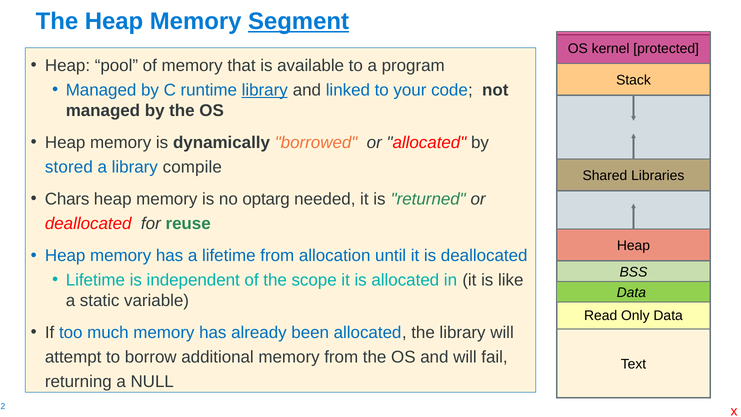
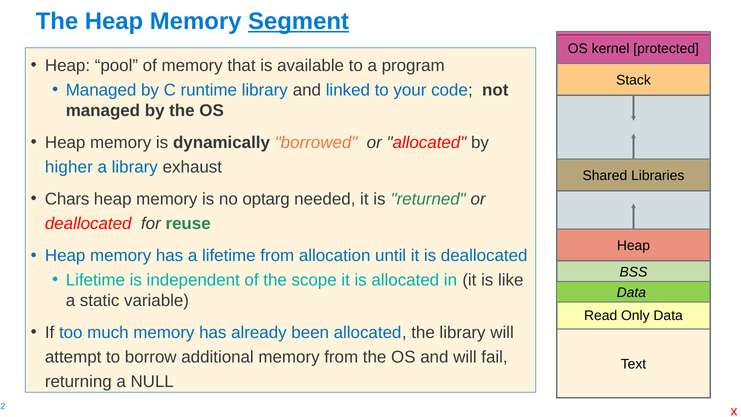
library underline: present -> none (265, 90)
stored: stored -> higher (69, 167)
compile: compile -> exhaust (192, 167)
